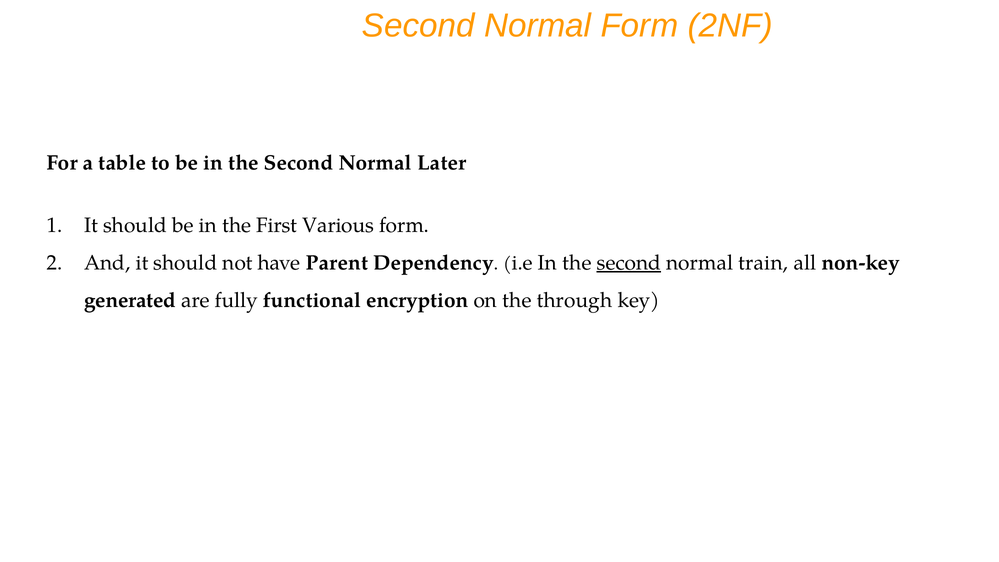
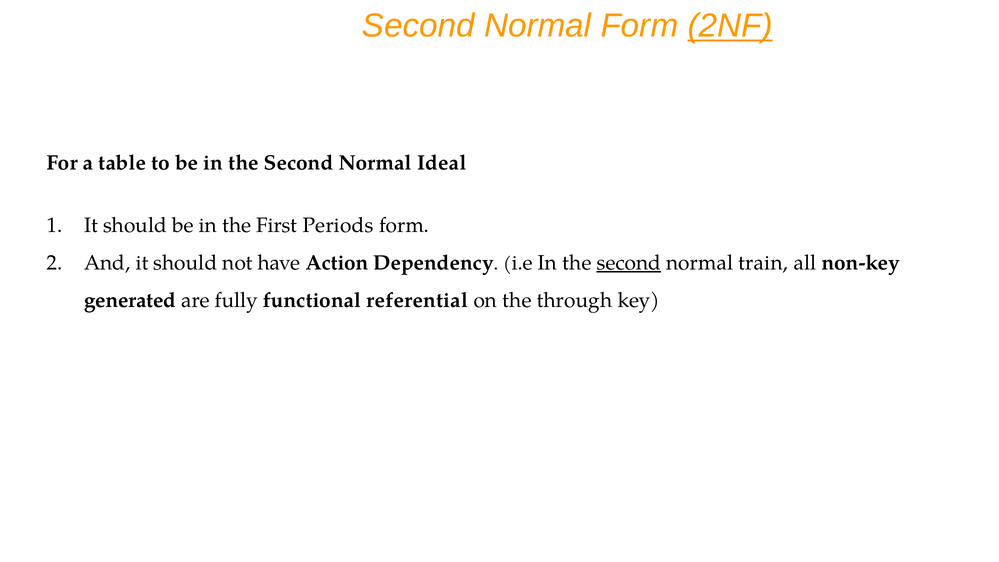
2NF underline: none -> present (730, 26)
Later: Later -> Ideal (442, 163)
Various: Various -> Periods (338, 225)
Parent: Parent -> Action (337, 263)
encryption: encryption -> referential (417, 300)
